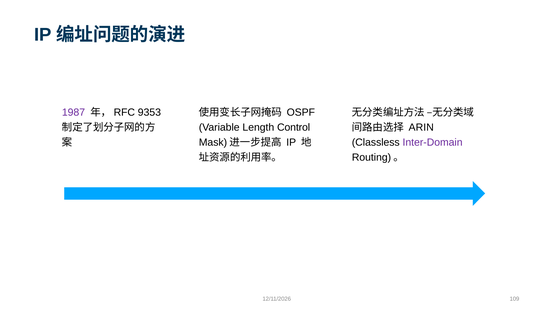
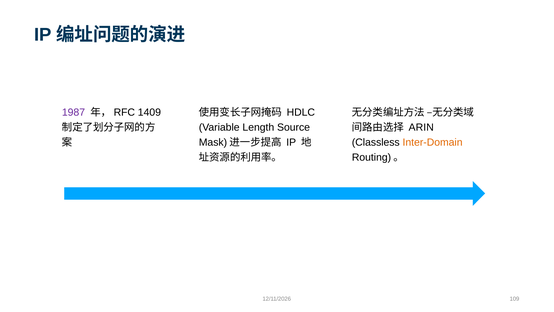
9353: 9353 -> 1409 (149, 112)
OSPF: OSPF -> HDLC (301, 112)
Control: Control -> Source (294, 127)
Inter-Domain colour: purple -> orange (433, 142)
